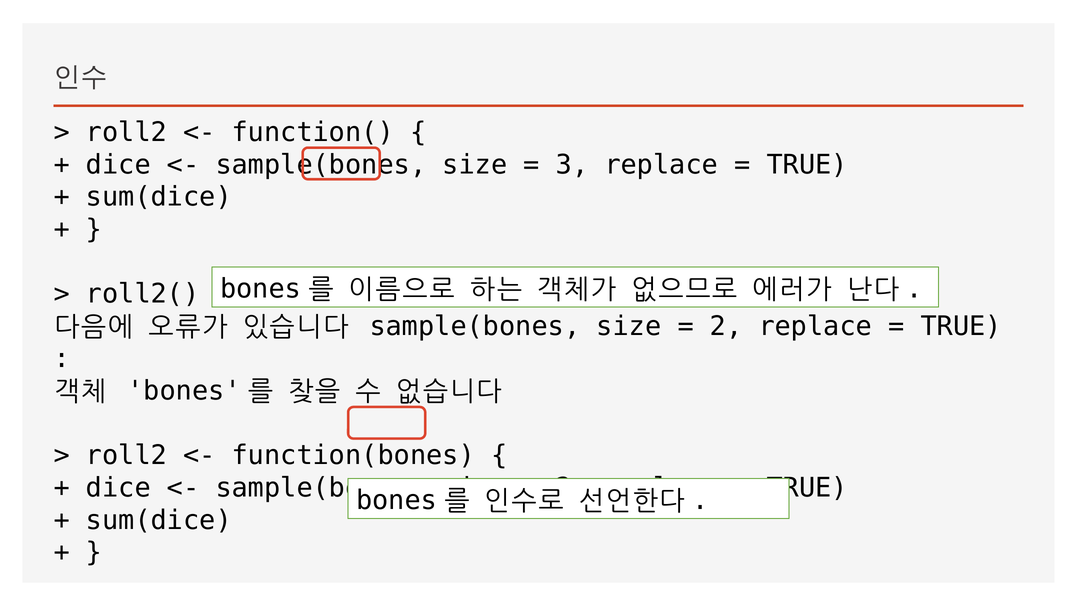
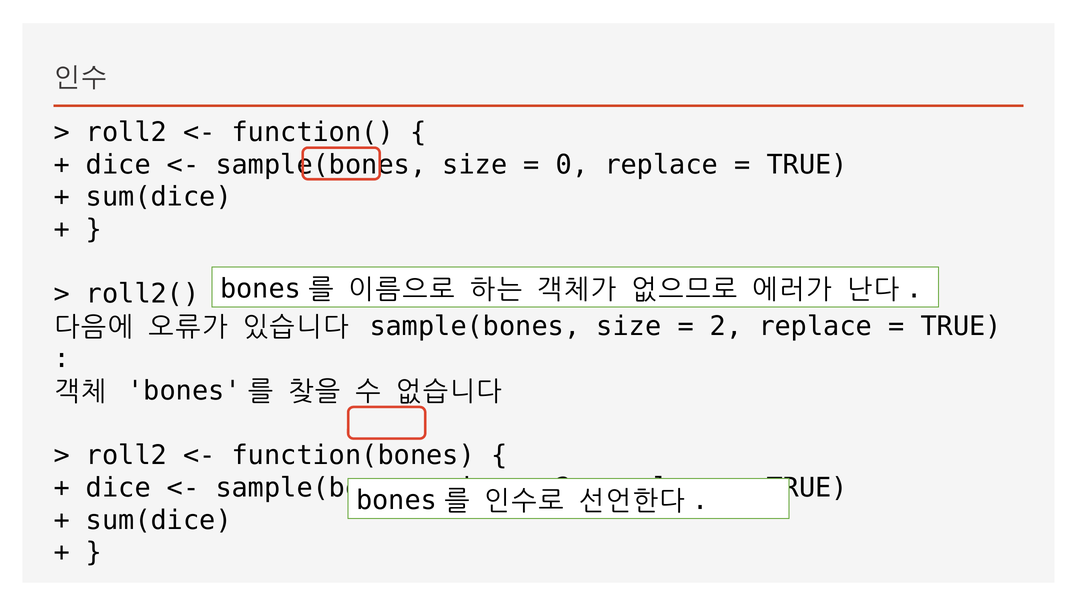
3: 3 -> 0 (572, 165)
